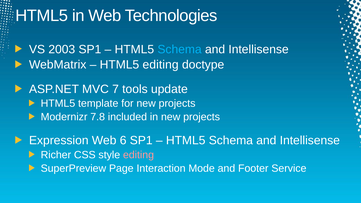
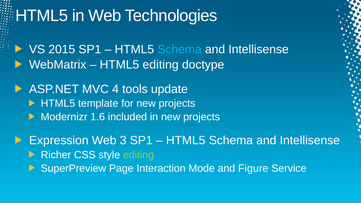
2003: 2003 -> 2015 (62, 49)
7: 7 -> 4 (116, 89)
7.8: 7.8 -> 1.6 (98, 117)
6: 6 -> 3 (123, 141)
editing colour: pink -> light green (139, 155)
Footer: Footer -> Figure (253, 168)
